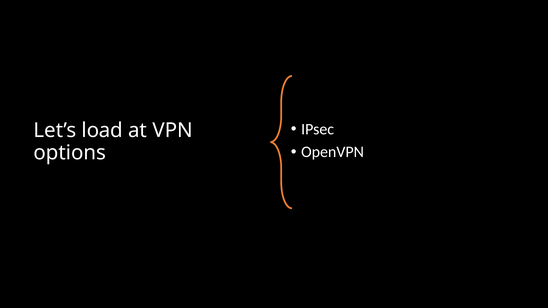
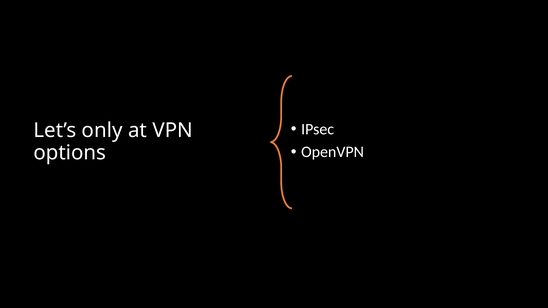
load: load -> only (102, 131)
